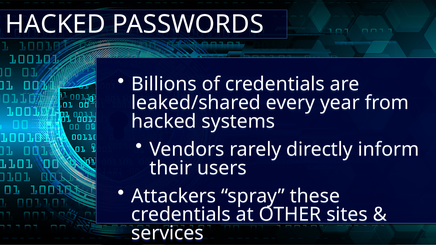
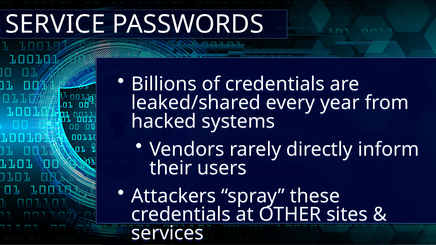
HACKED: HACKED -> SERVICE (55, 24)
